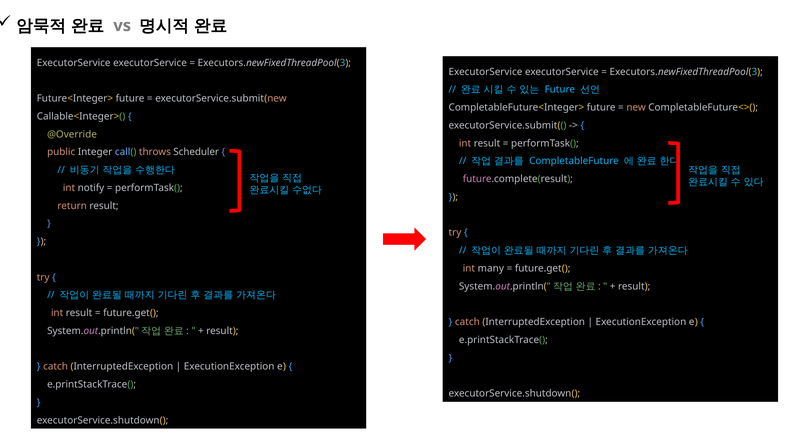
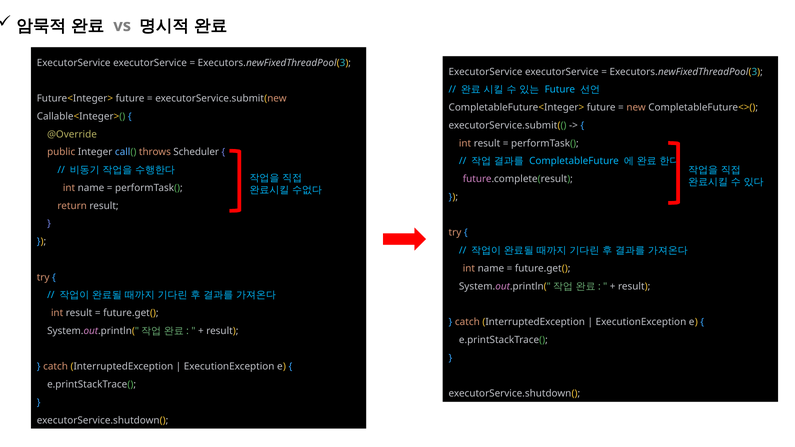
notify: notify -> name (91, 188)
many: many -> name (491, 269)
